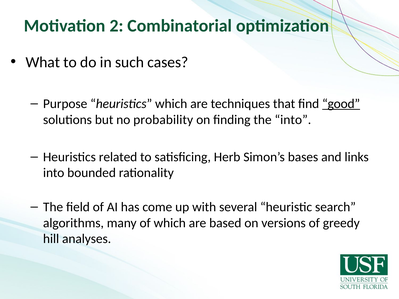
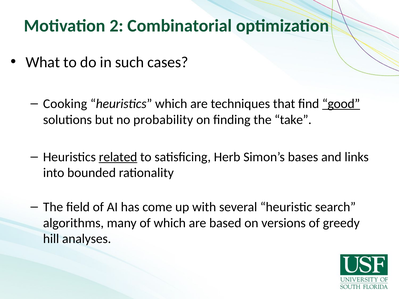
Purpose: Purpose -> Cooking (65, 104)
the into: into -> take (293, 120)
related underline: none -> present (118, 157)
